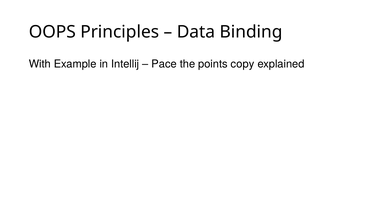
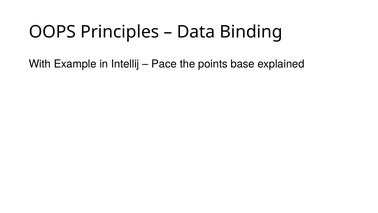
copy: copy -> base (243, 64)
